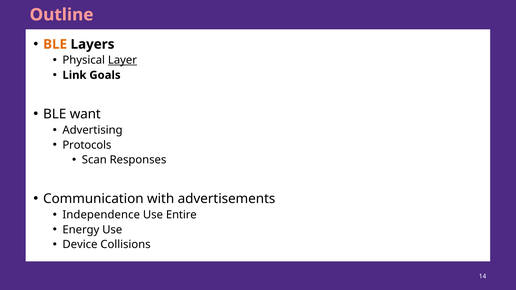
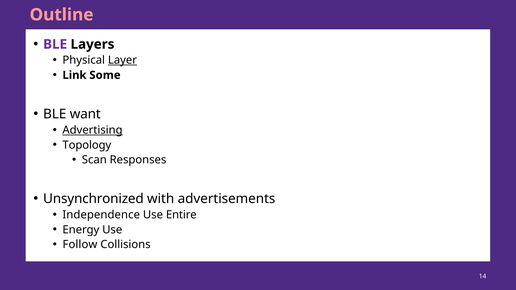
BLE colour: orange -> purple (55, 44)
Goals: Goals -> Some (105, 75)
Advertising underline: none -> present (93, 130)
Protocols: Protocols -> Topology (87, 145)
Communication: Communication -> Unsynchronized (93, 199)
Device: Device -> Follow (80, 245)
